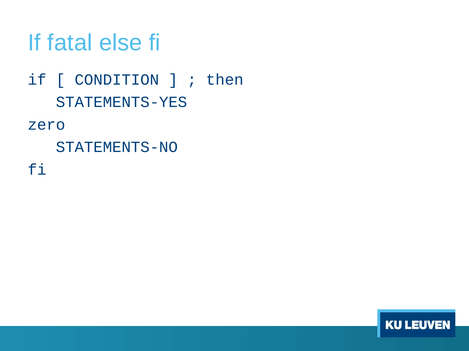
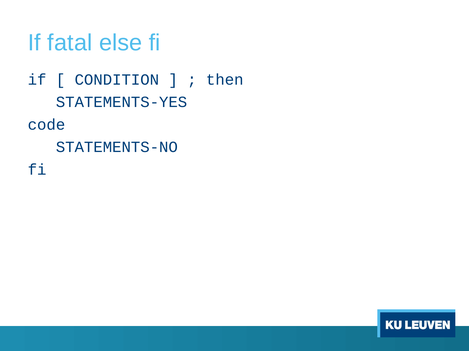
zero: zero -> code (46, 125)
